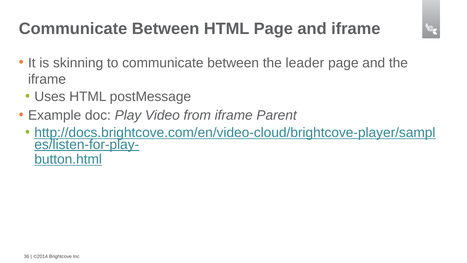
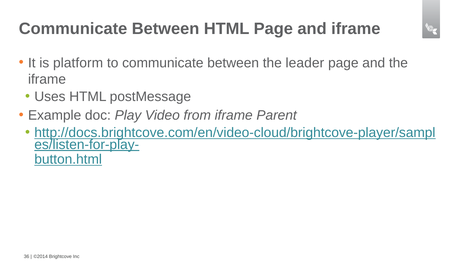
skinning: skinning -> platform (78, 63)
